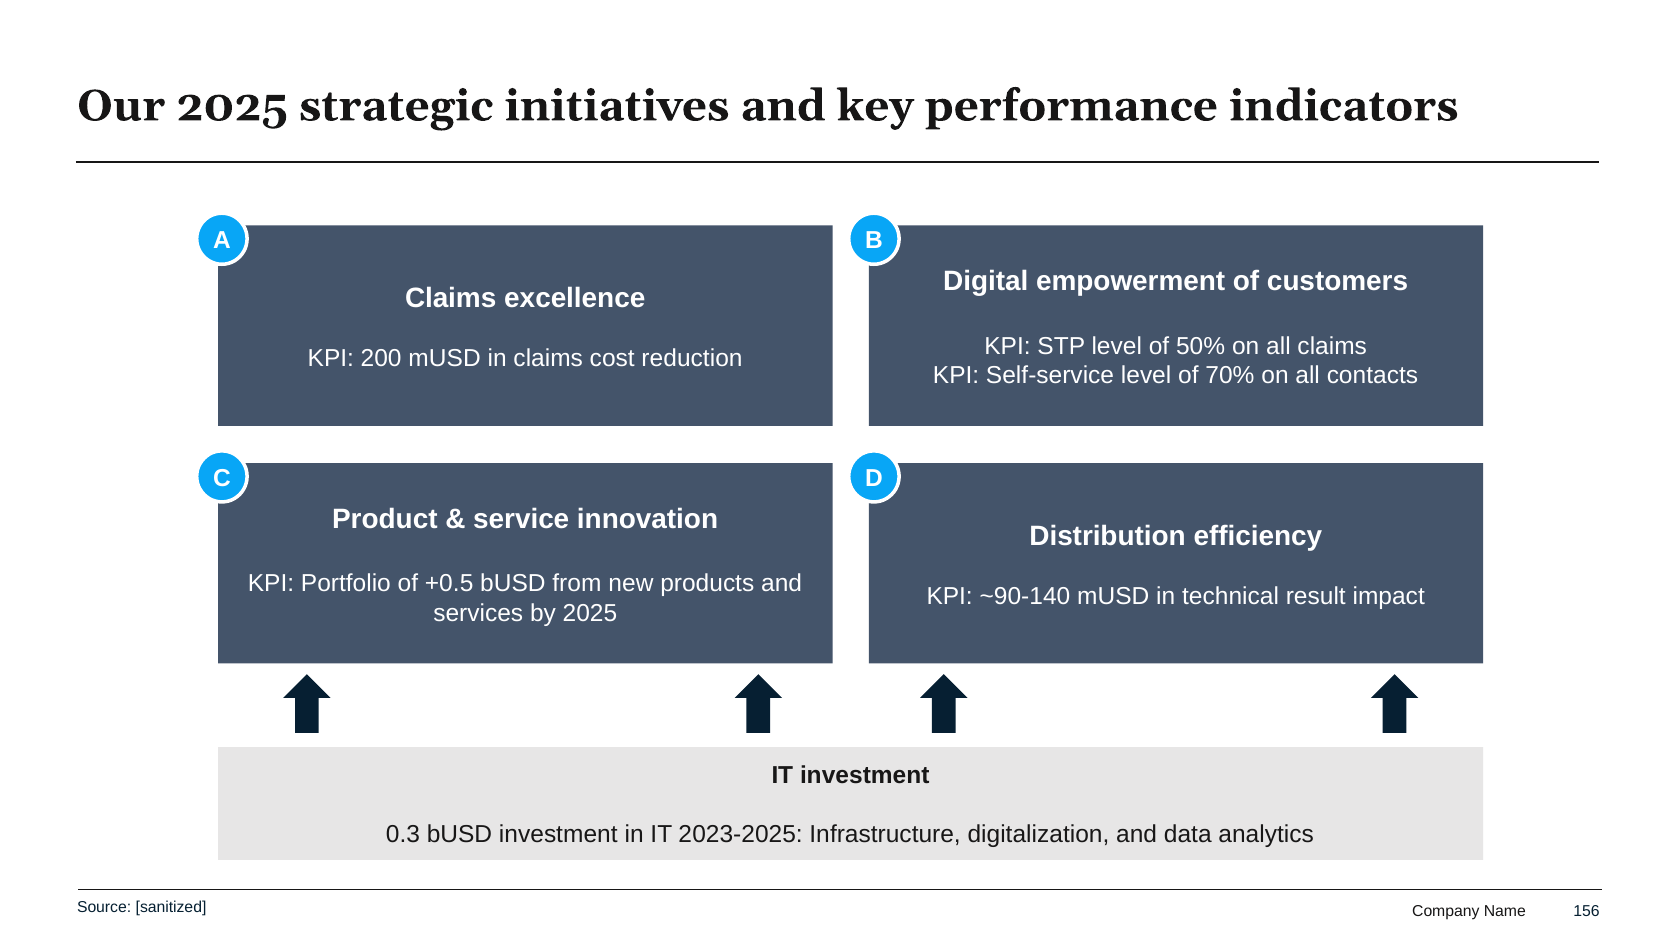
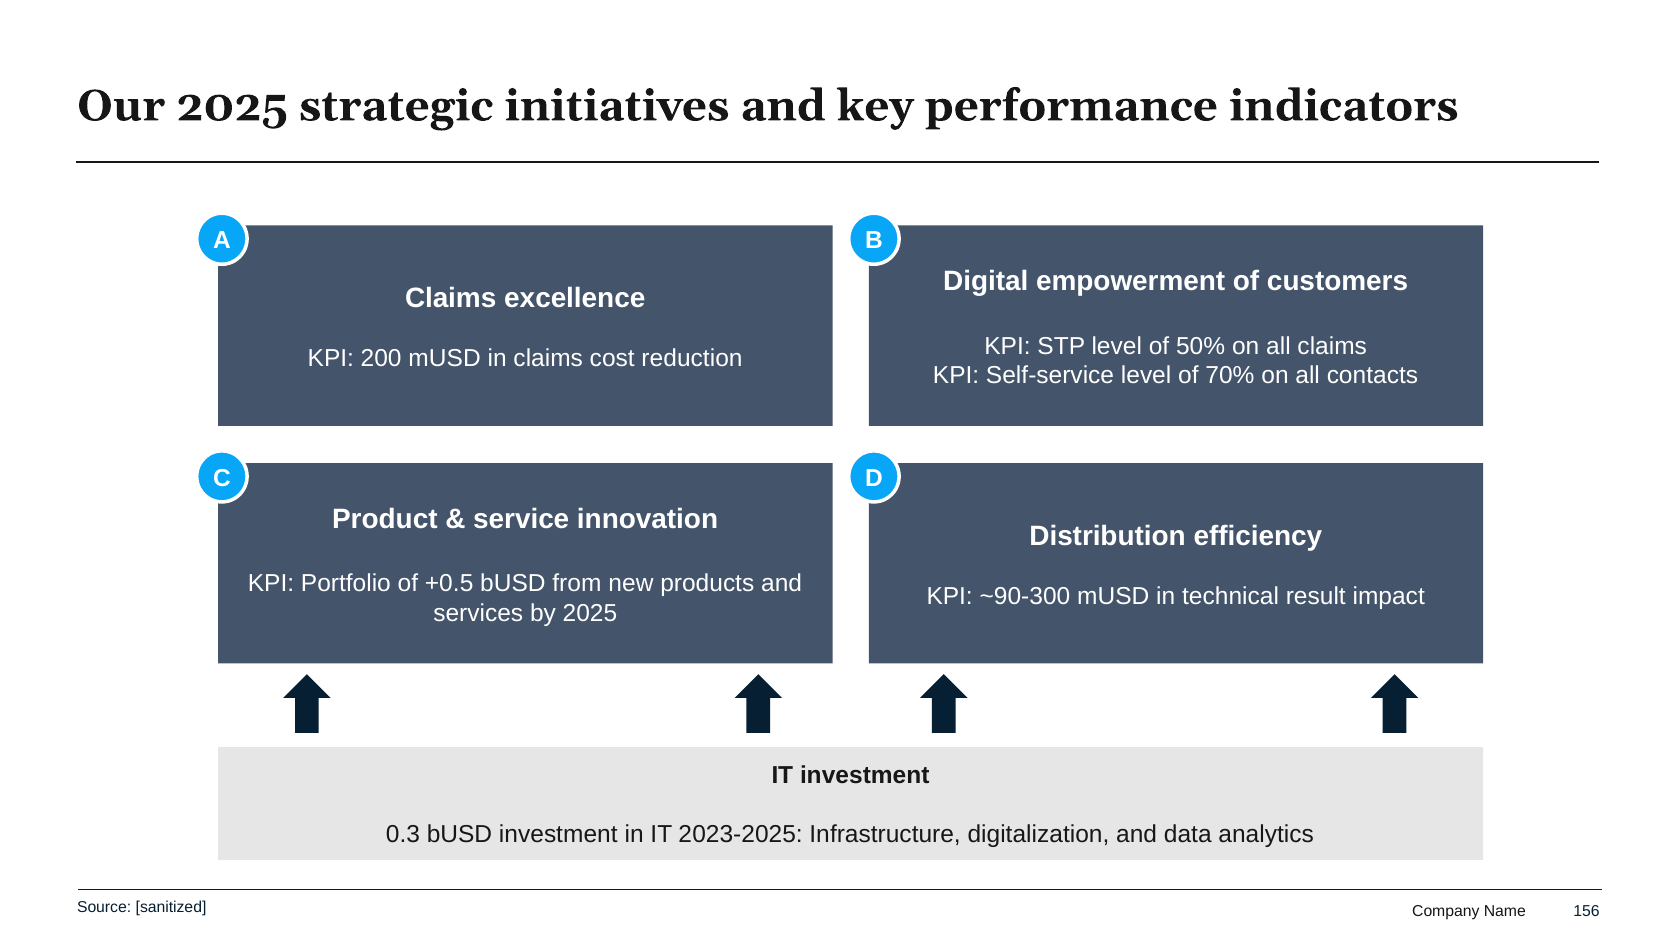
~90-140: ~90-140 -> ~90-300 (1025, 597)
